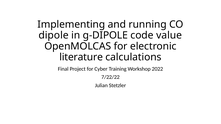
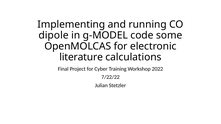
g-DIPOLE: g-DIPOLE -> g-MODEL (105, 35)
value: value -> some (169, 35)
